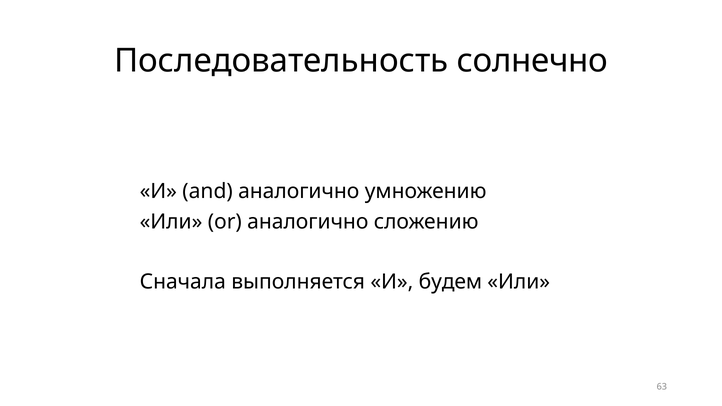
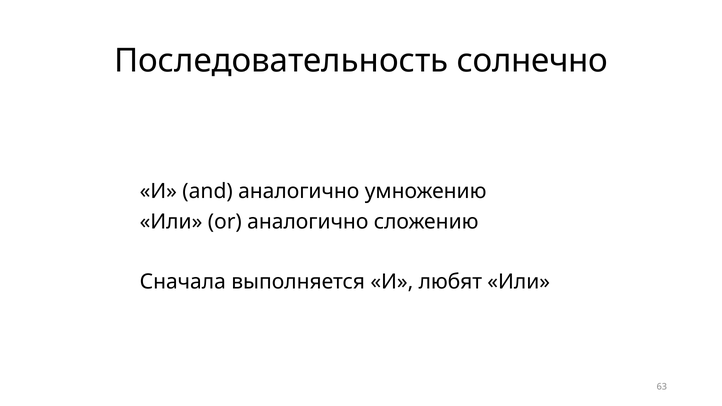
будем: будем -> любят (450, 282)
